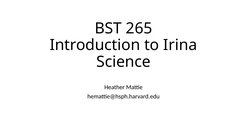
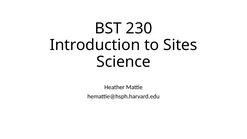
265: 265 -> 230 (139, 28)
Irina: Irina -> Sites (180, 45)
